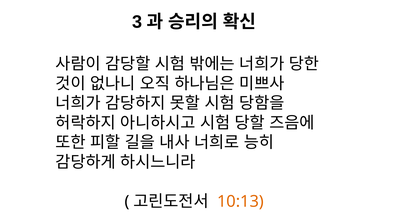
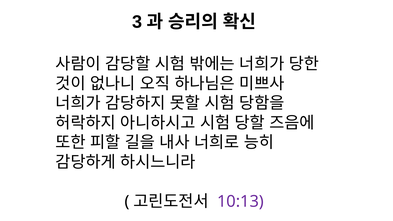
10:13 colour: orange -> purple (240, 202)
